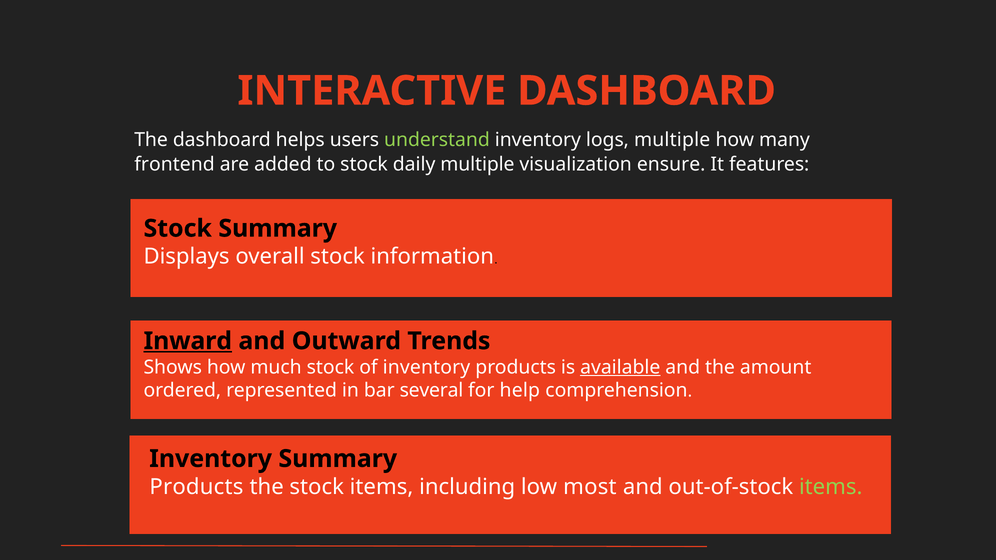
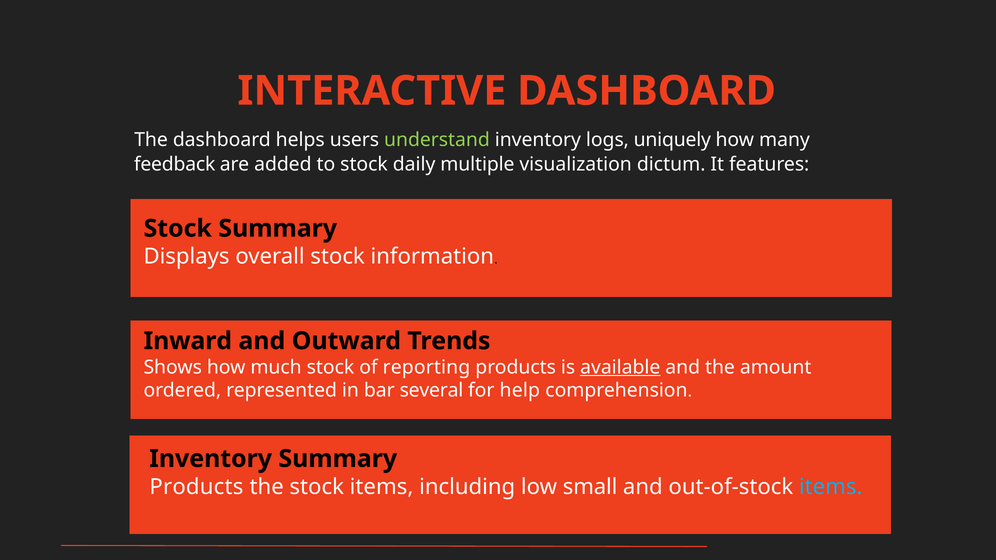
logs multiple: multiple -> uniquely (672, 140)
frontend: frontend -> feedback (175, 164)
ensure: ensure -> dictum (671, 164)
Inward underline: present -> none (188, 341)
of inventory: inventory -> reporting (426, 367)
most: most -> small (590, 487)
items colour: light green -> light blue (831, 487)
